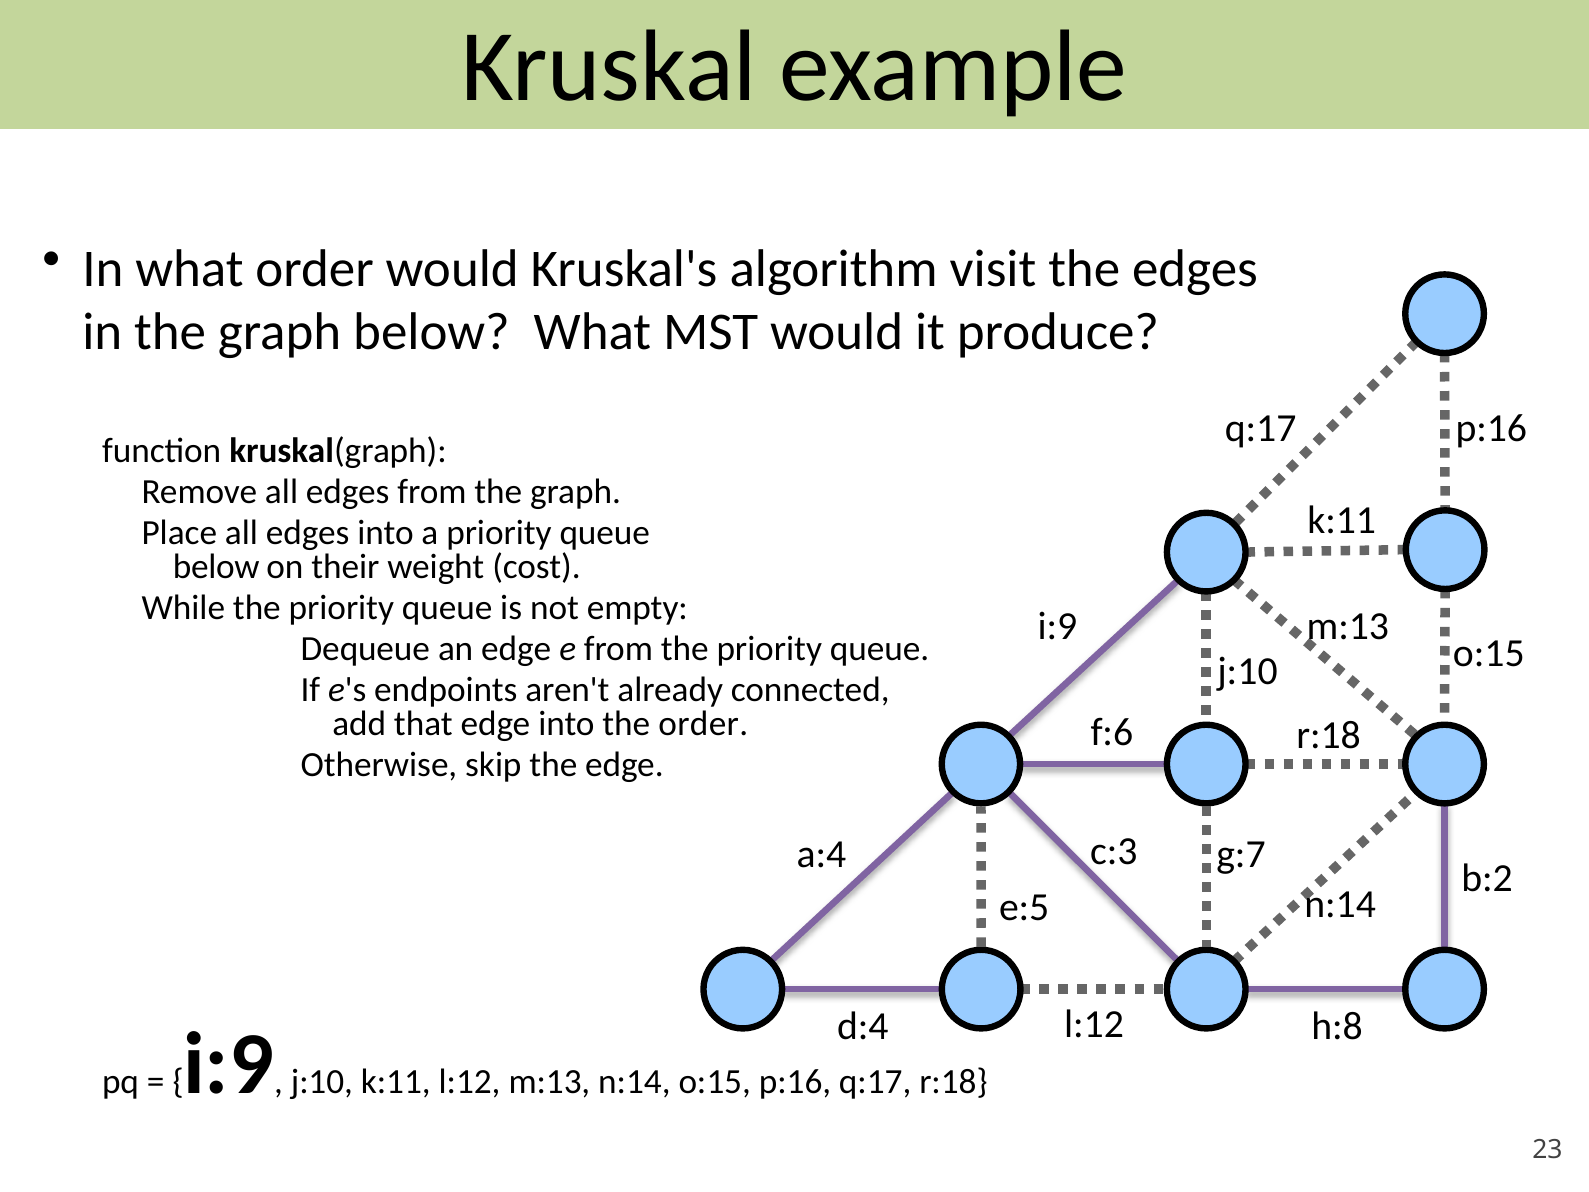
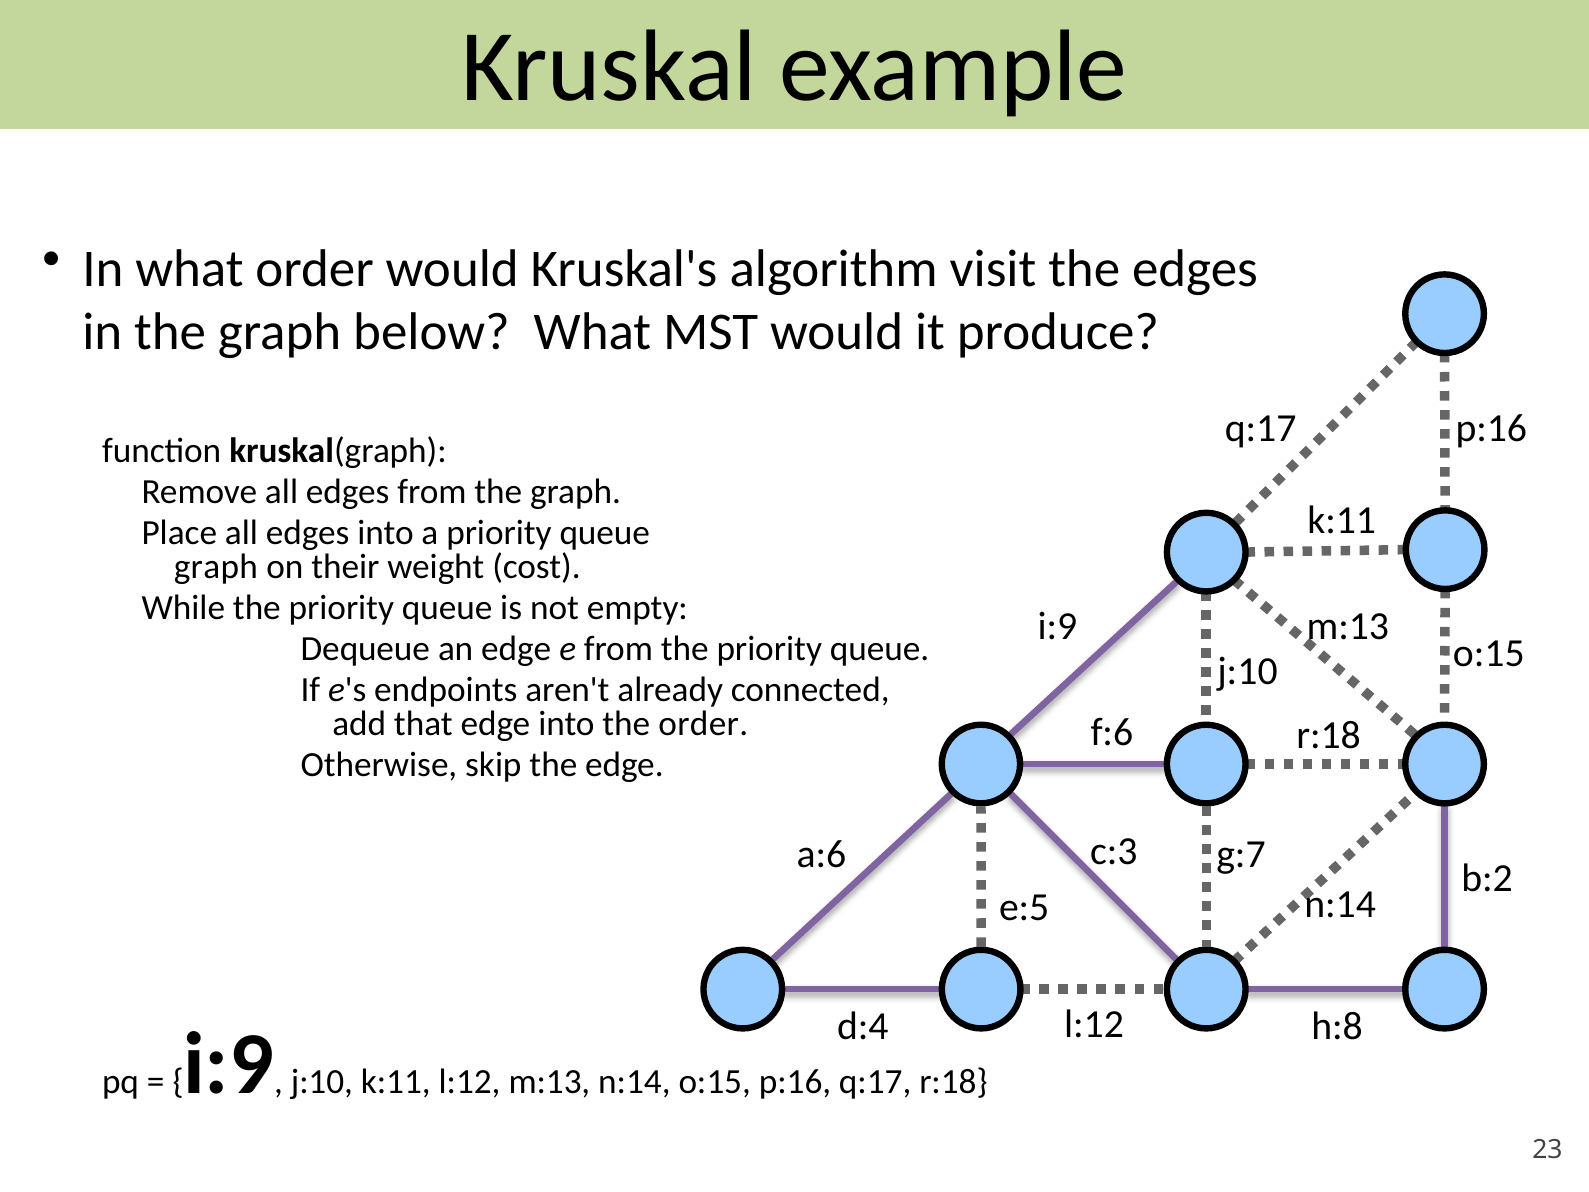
below: below -> graph (216, 566)
a:4: a:4 -> a:6 (821, 854)
